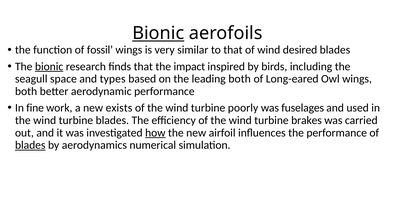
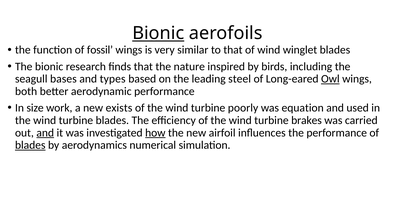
desired: desired -> winglet (300, 50)
bionic underline: present -> none (49, 67)
impact: impact -> nature (189, 67)
space: space -> bases (63, 79)
leading both: both -> steel (240, 79)
Owl underline: none -> present (330, 79)
fine: fine -> size (35, 108)
fuselages: fuselages -> equation (303, 108)
and underline: none -> present (45, 133)
